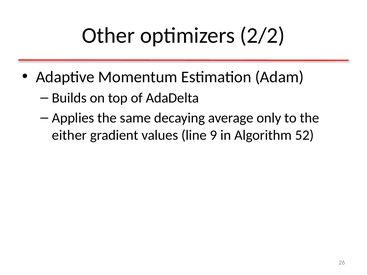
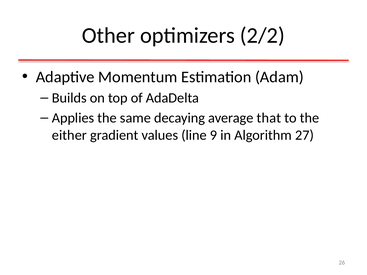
only: only -> that (269, 118)
52: 52 -> 27 (304, 135)
